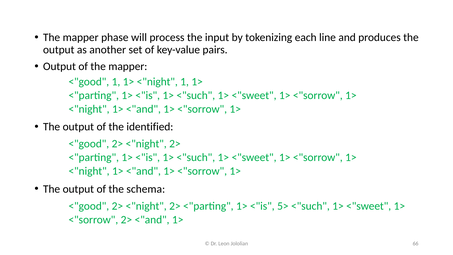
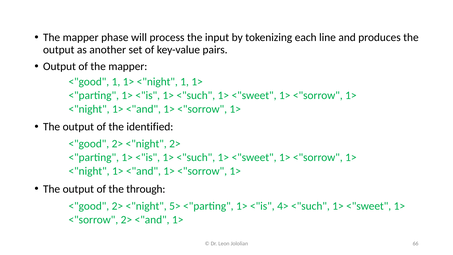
schema: schema -> through (146, 189)
2>: 2> -> 5> (175, 206)
5>: 5> -> 4> (283, 206)
